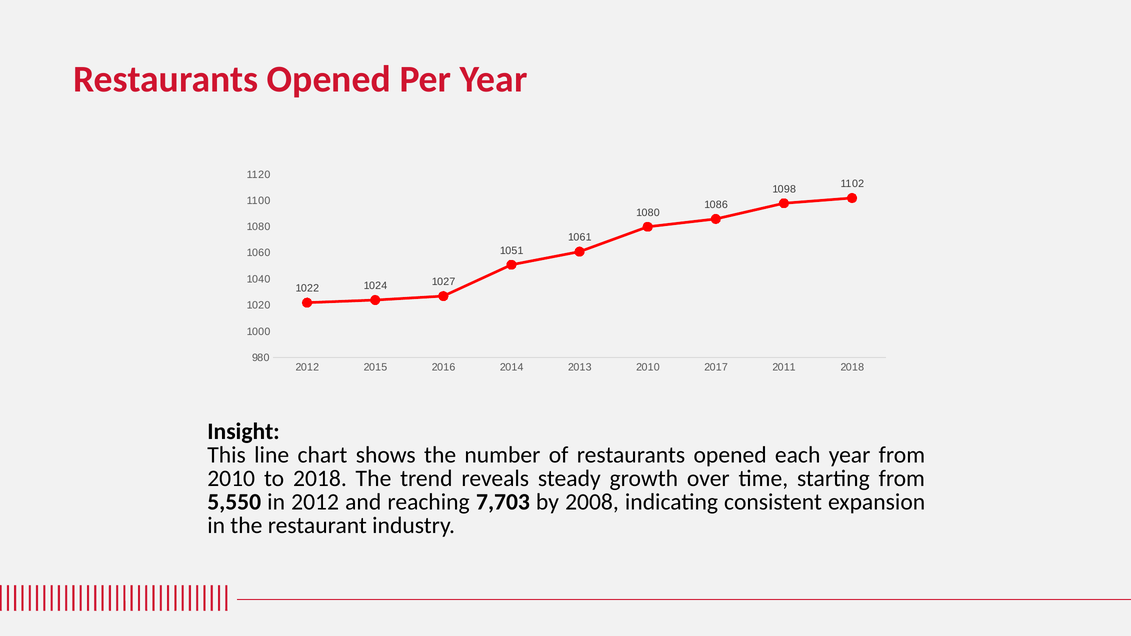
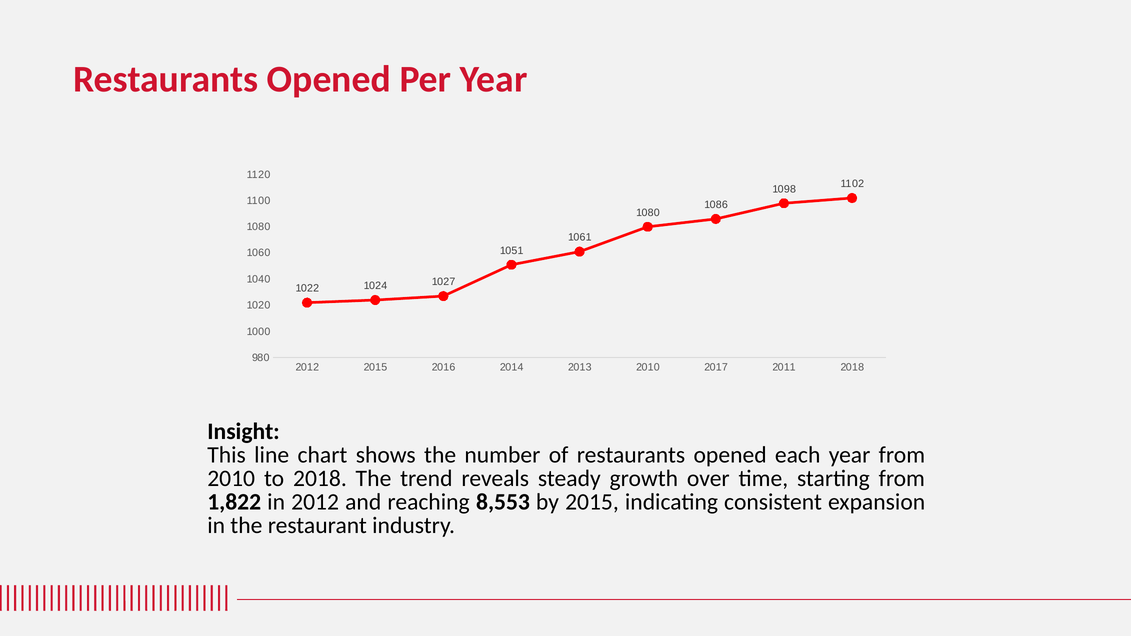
5,550: 5,550 -> 1,822 (234, 502)
7,703: 7,703 -> 8,553 (503, 502)
by 2008: 2008 -> 2015 (592, 502)
